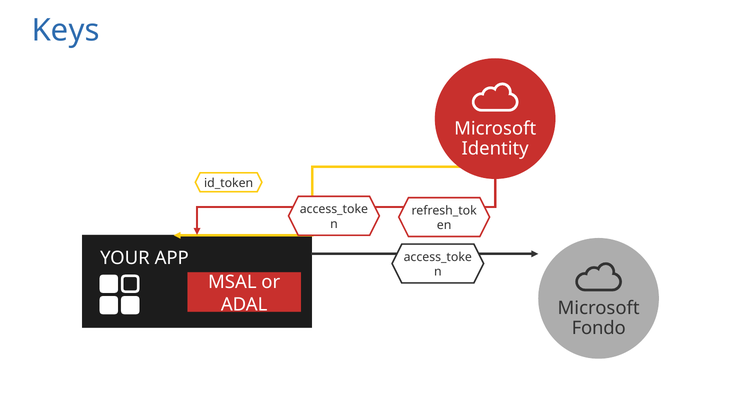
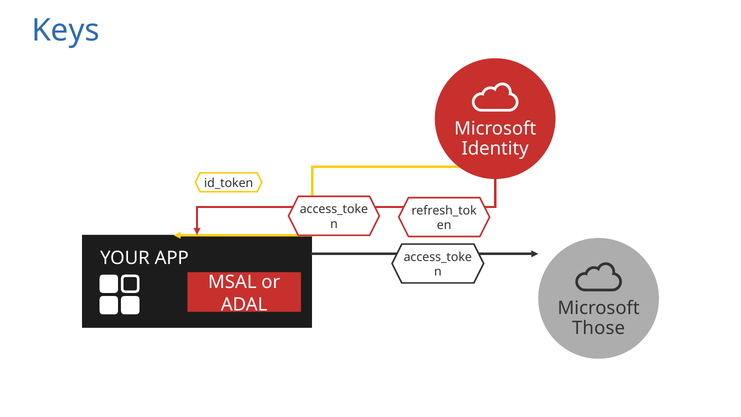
Fondo: Fondo -> Those (599, 328)
